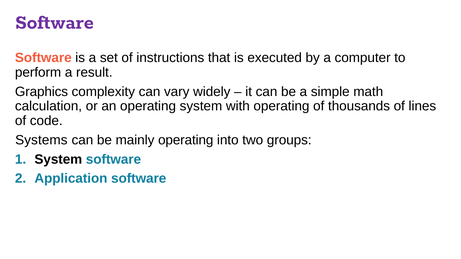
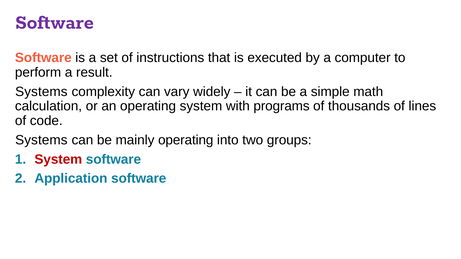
Graphics: Graphics -> Systems (41, 92)
with operating: operating -> programs (282, 106)
System colour: black -> red (58, 159)
